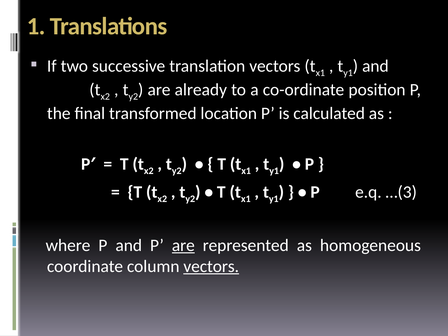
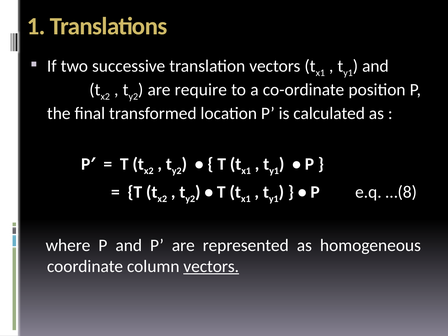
already: already -> require (201, 90)
…(3: …(3 -> …(8 (401, 192)
are underline: present -> none (183, 245)
